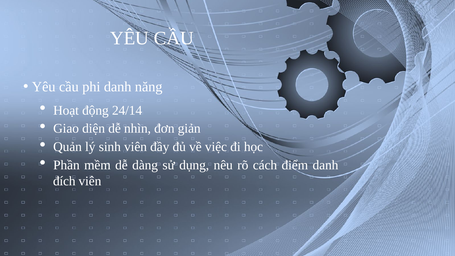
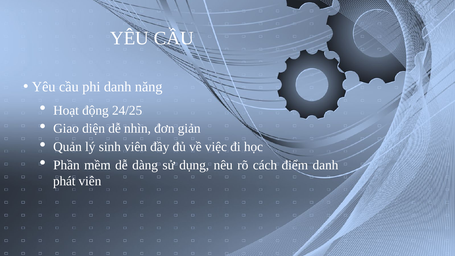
24/14: 24/14 -> 24/25 (127, 110)
đích: đích -> phát (64, 181)
